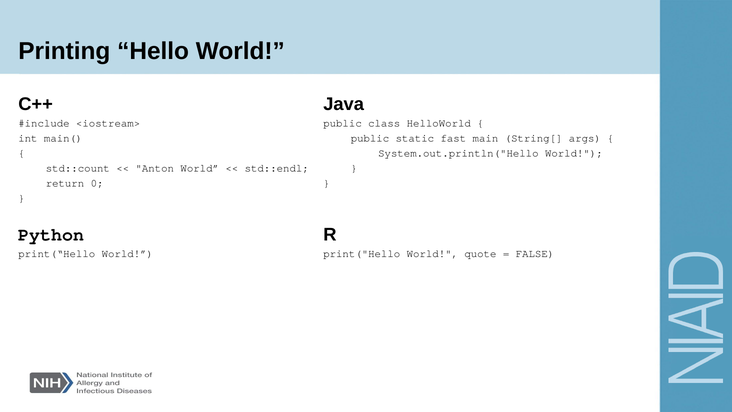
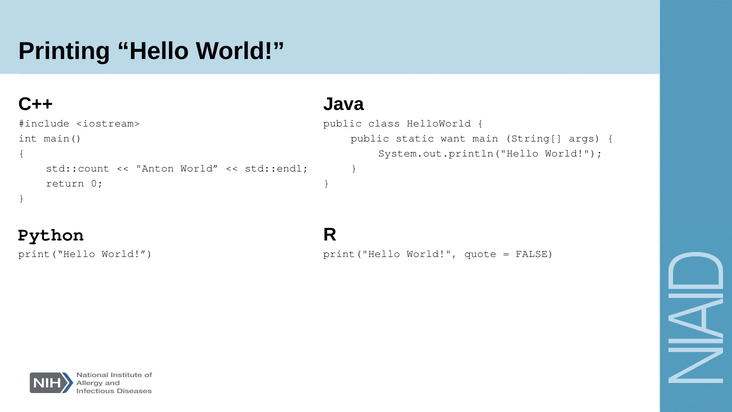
fast: fast -> want (453, 138)
